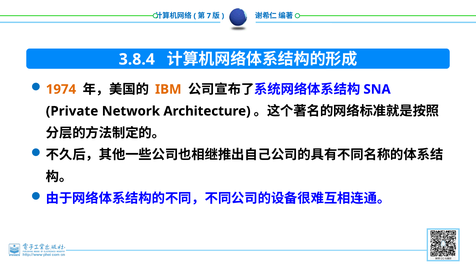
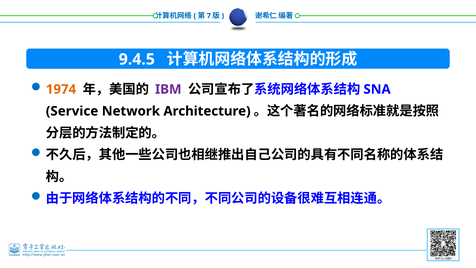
3.8.4: 3.8.4 -> 9.4.5 (137, 59)
IBM colour: orange -> purple (168, 89)
Private: Private -> Service (72, 111)
